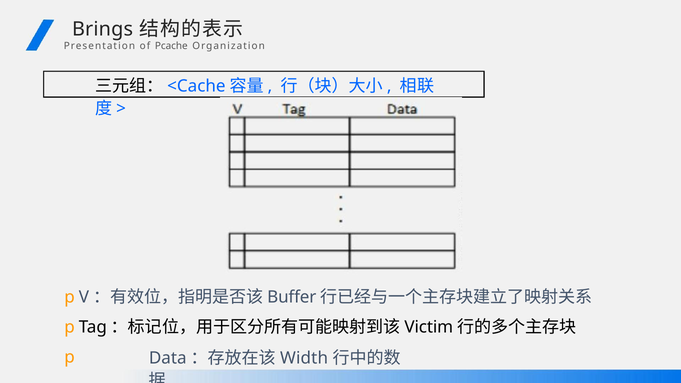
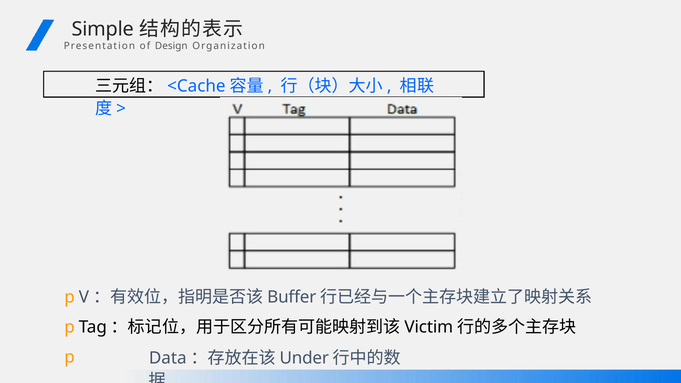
Brings: Brings -> Simple (103, 29)
Pcache: Pcache -> Design (171, 46)
Width: Width -> Under (304, 358)
